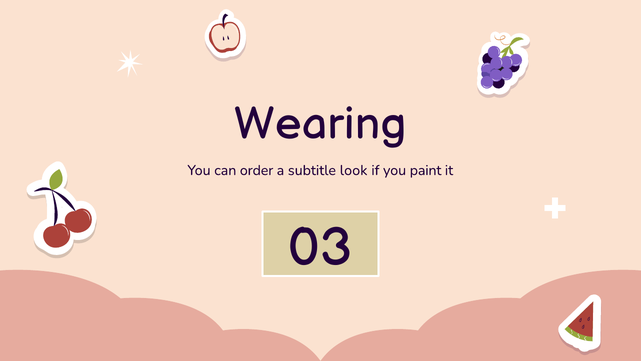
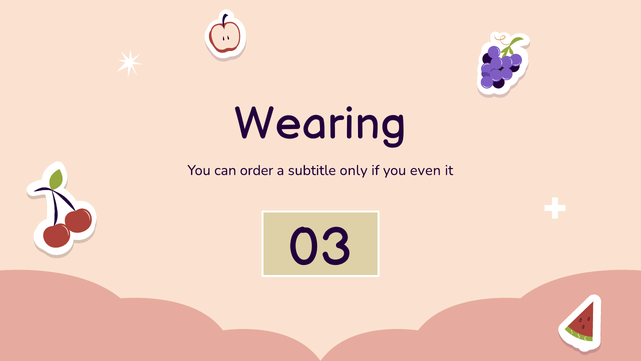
look: look -> only (354, 170)
paint: paint -> even (425, 170)
